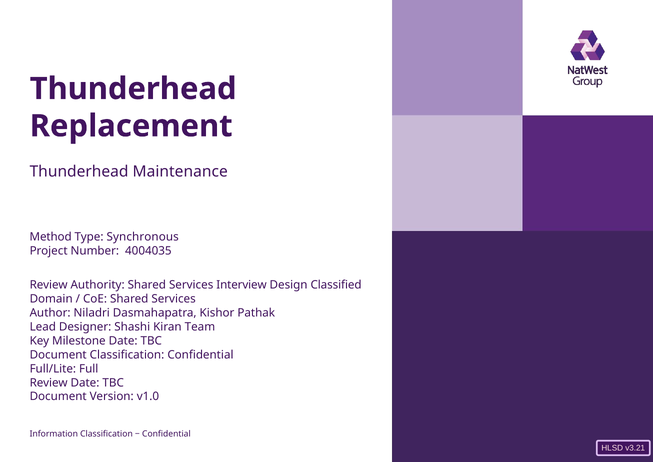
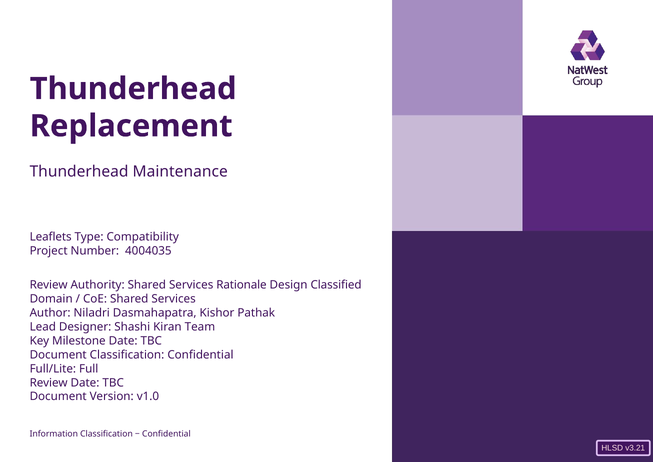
Method: Method -> Leaflets (51, 237)
Synchronous: Synchronous -> Compatibility (143, 237)
Interview: Interview -> Rationale (242, 285)
